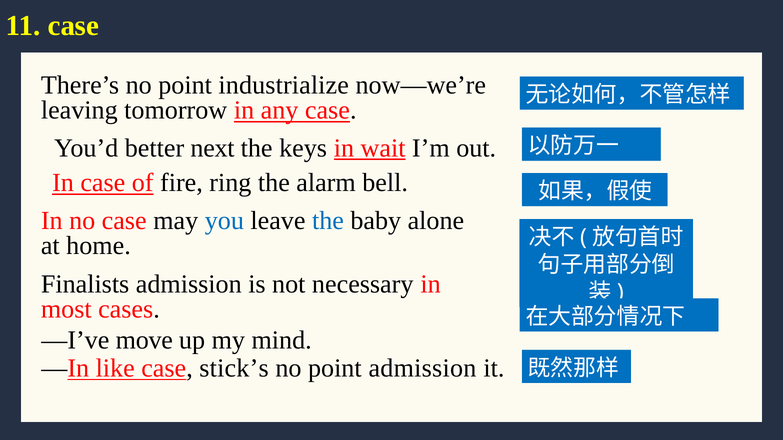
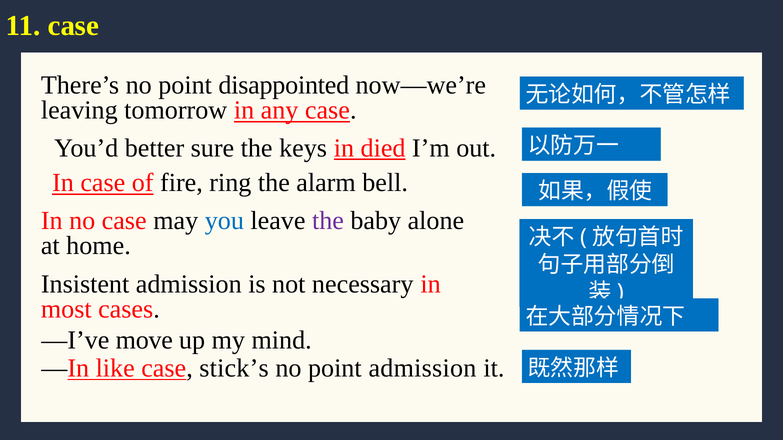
industrialize: industrialize -> disappointed (284, 85)
next: next -> sure (212, 148)
wait: wait -> died (383, 148)
the colour: blue -> purple (328, 221)
Finalists: Finalists -> Insistent (85, 284)
